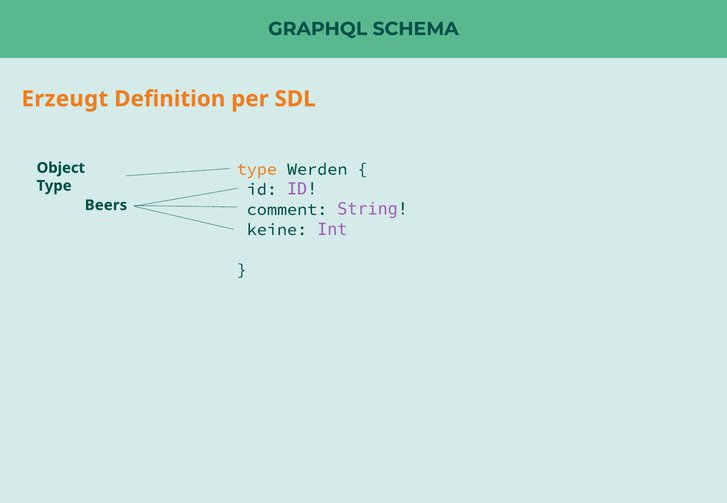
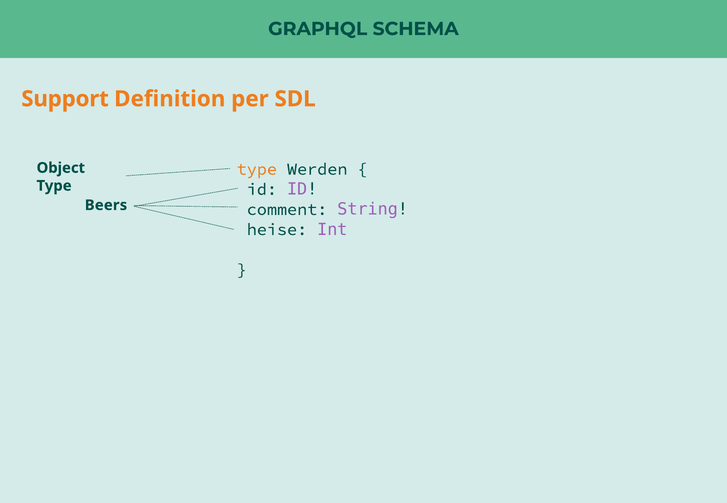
Erzeugt: Erzeugt -> Support (65, 99)
keine: keine -> heise (277, 230)
